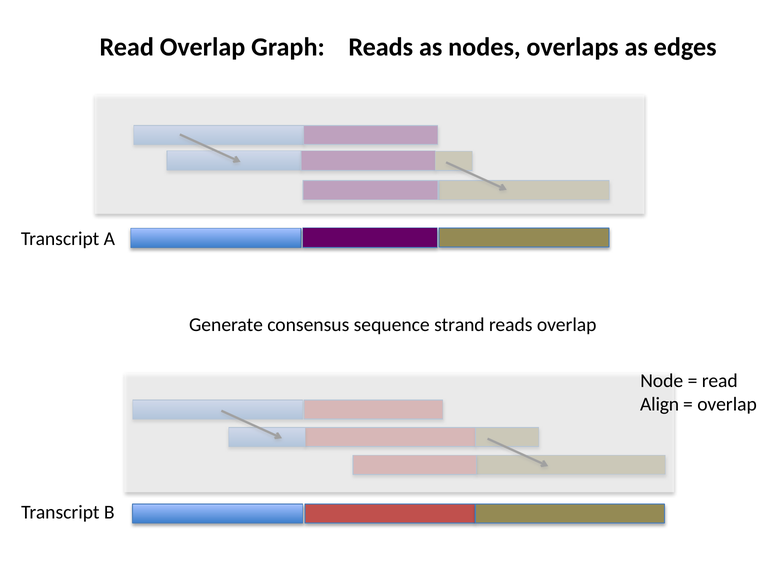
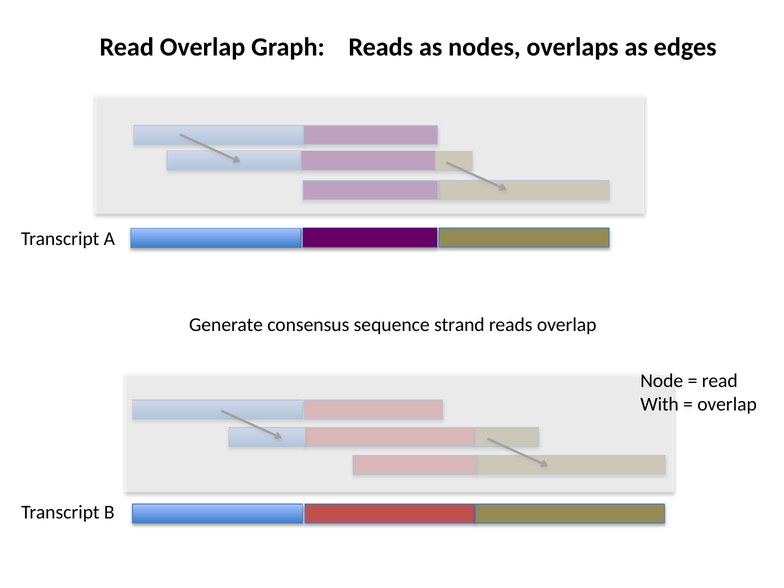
Align: Align -> With (660, 404)
